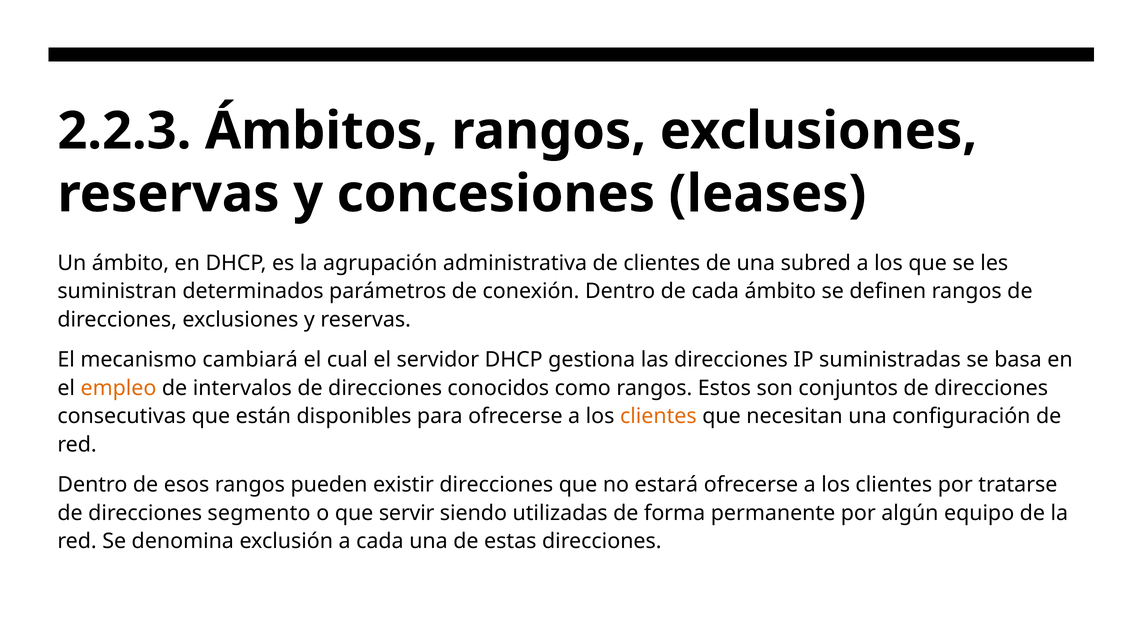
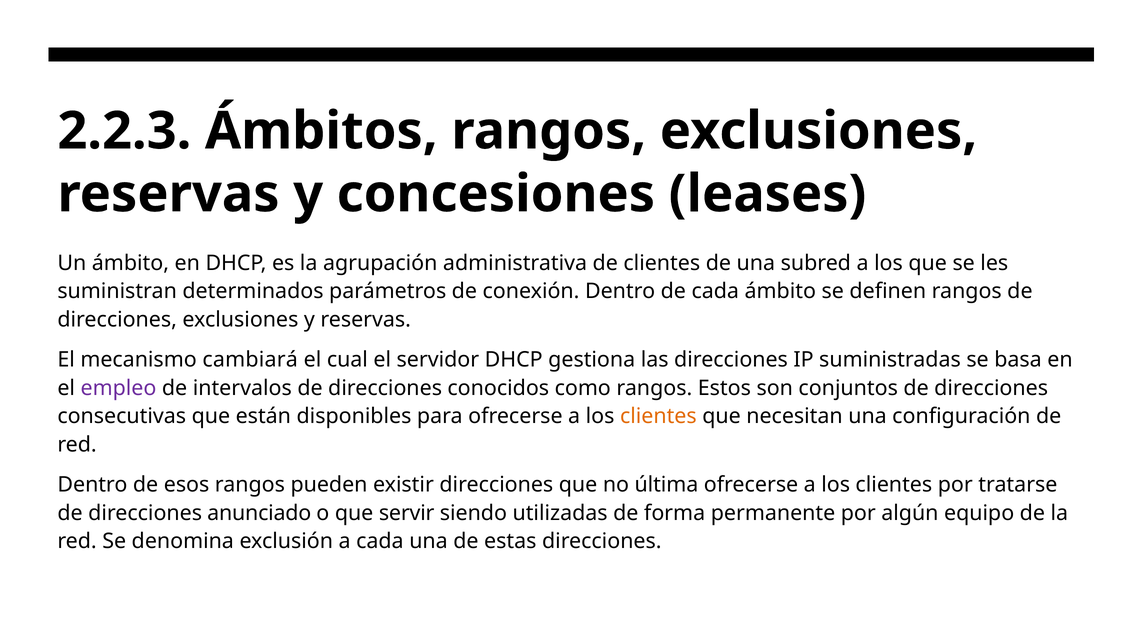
empleo colour: orange -> purple (118, 388)
estará: estará -> última (666, 485)
segmento: segmento -> anunciado (259, 513)
